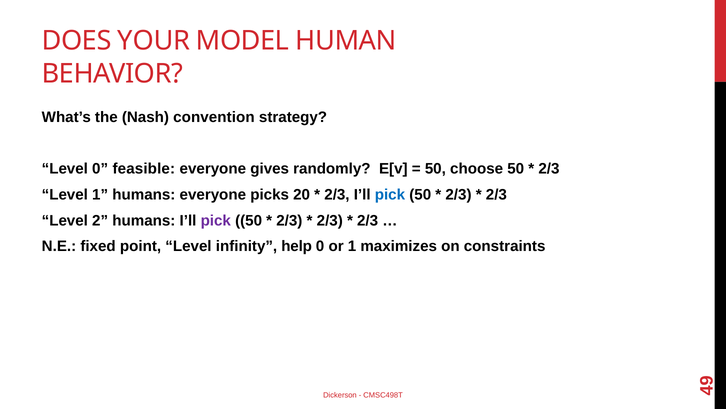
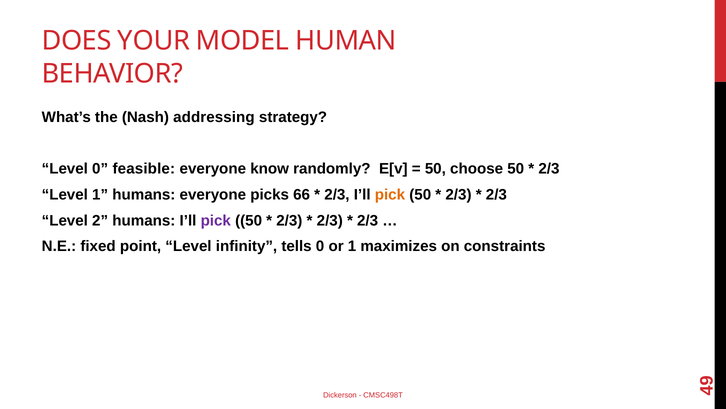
convention: convention -> addressing (214, 117)
gives: gives -> know (270, 169)
20: 20 -> 66 (302, 194)
pick colour: blue -> orange (390, 194)
help: help -> tells (297, 246)
